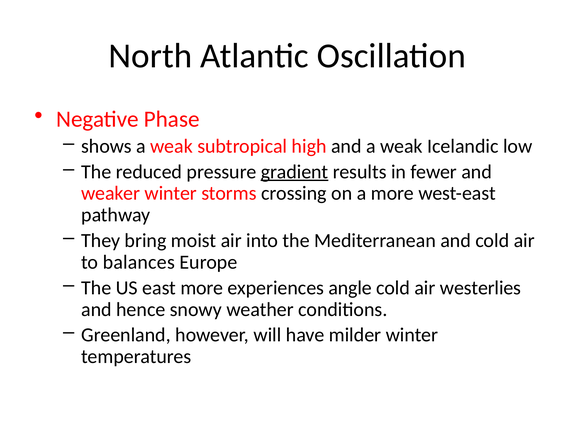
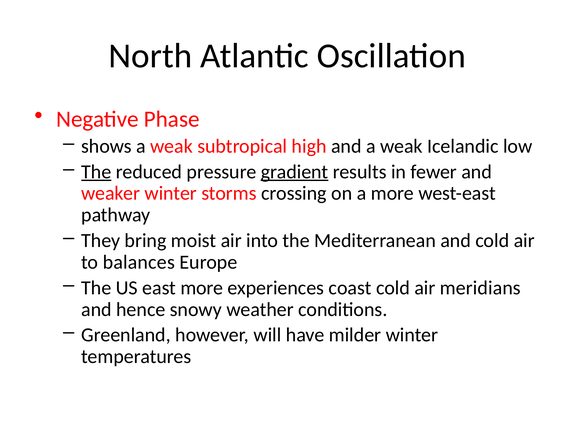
The underline: none -> present (96, 172)
angle: angle -> coast (350, 287)
westerlies: westerlies -> meridians (480, 287)
